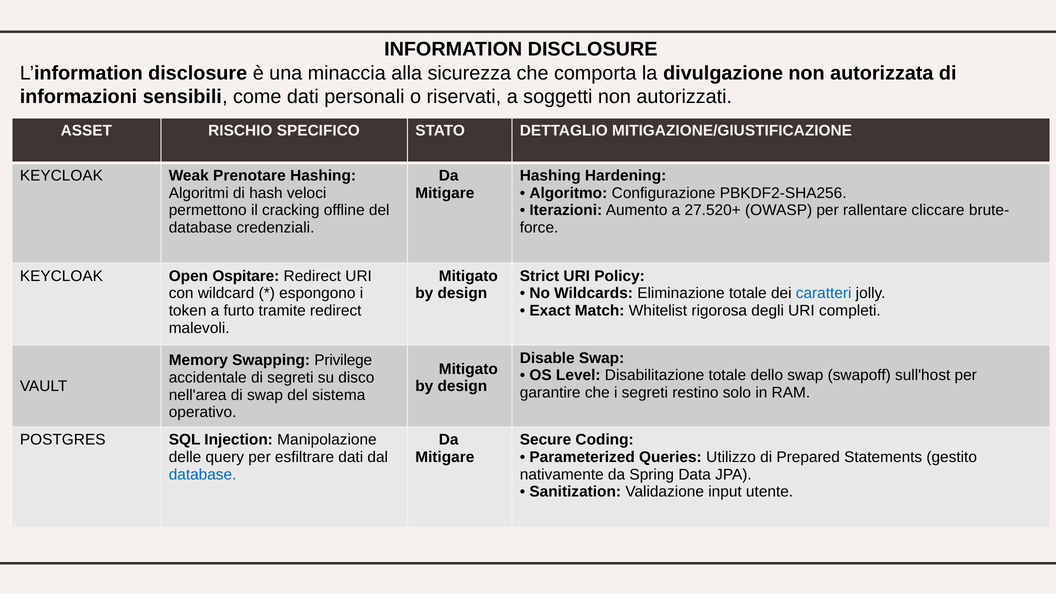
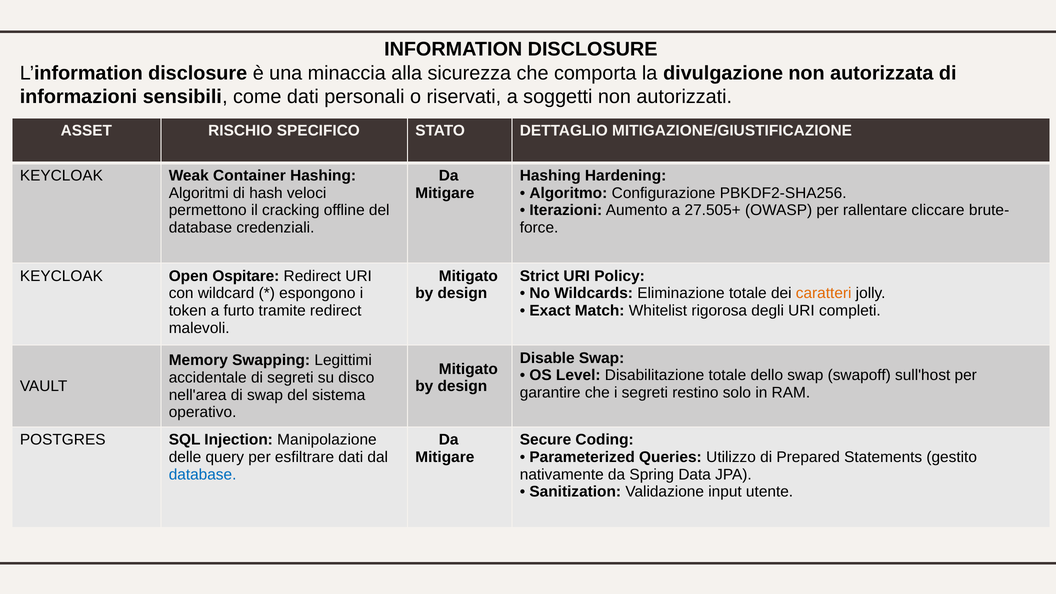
Prenotare: Prenotare -> Container (249, 176)
27.520+: 27.520+ -> 27.505+ (713, 210)
caratteri colour: blue -> orange (824, 293)
Privilege: Privilege -> Legittimi (343, 360)
